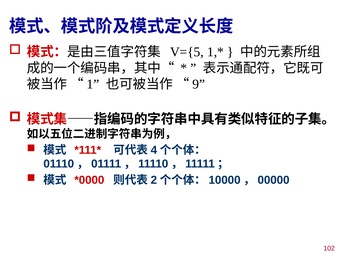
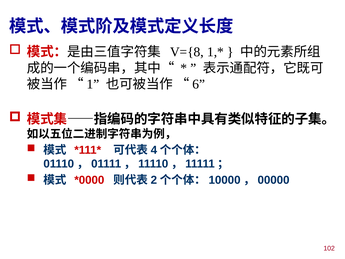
V={5: V={5 -> V={8 (187, 52)
9: 9 -> 6 (199, 84)
